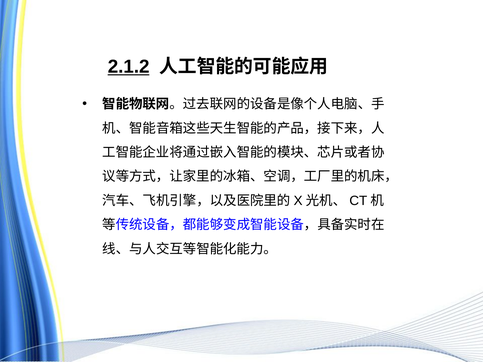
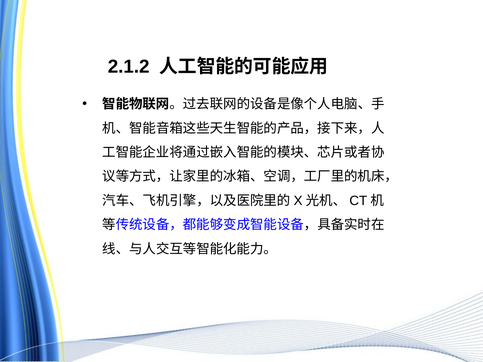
2.1.2 underline: present -> none (129, 67)
